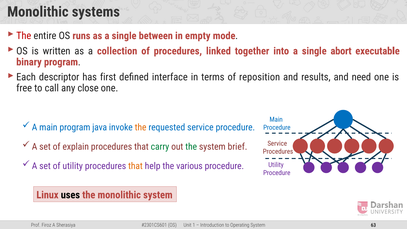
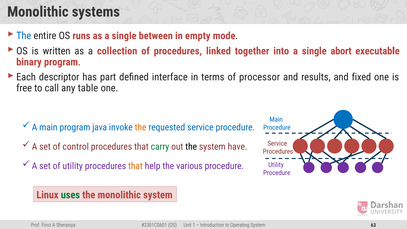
The colour: red -> blue (24, 36)
first: first -> part (108, 77)
reposition: reposition -> processor (260, 77)
need: need -> fixed (361, 77)
close: close -> table (88, 88)
explain: explain -> control (76, 147)
the colour: green -> black (191, 147)
brief: brief -> have (238, 147)
uses colour: black -> green (70, 195)
